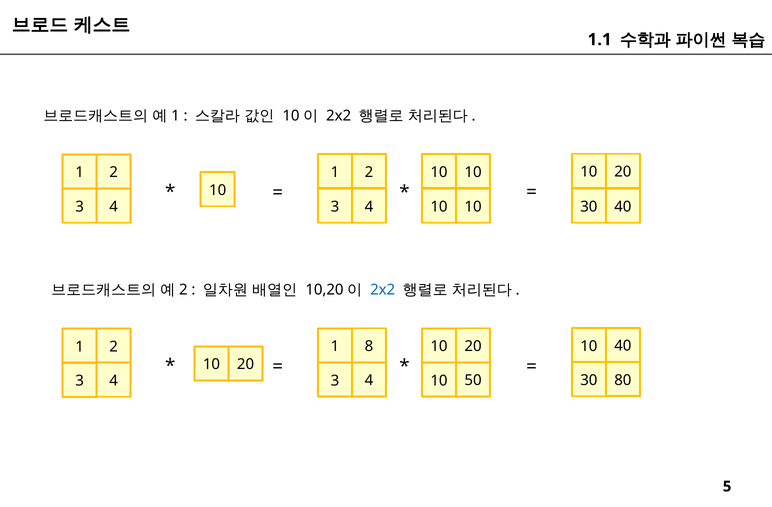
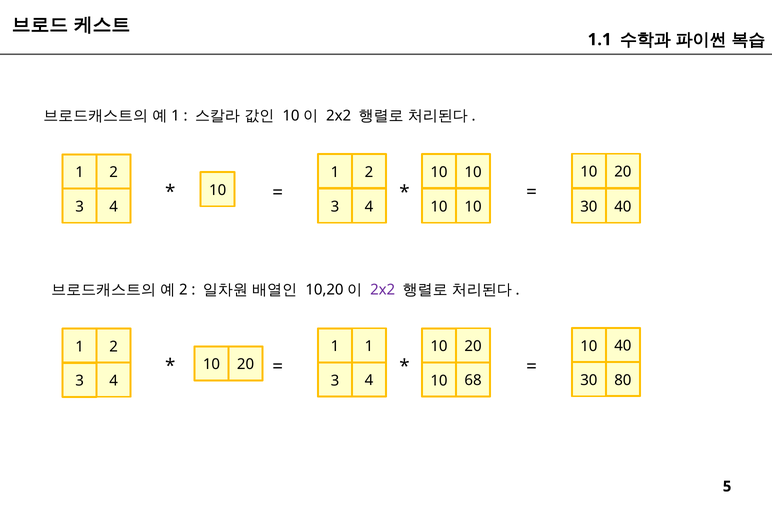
2x2 colour: blue -> purple (383, 290)
1 8: 8 -> 1 (369, 346)
50: 50 -> 68 (473, 381)
